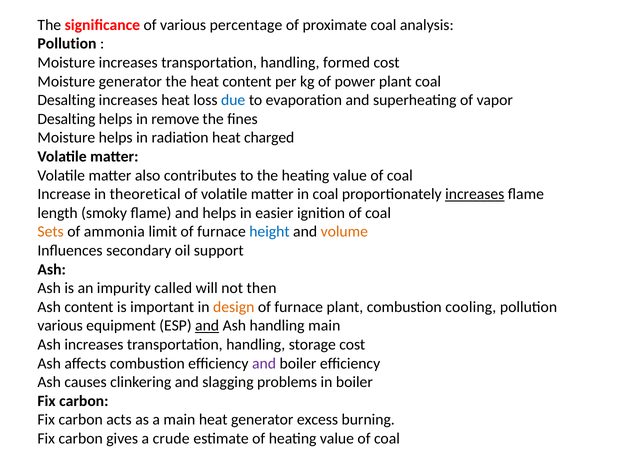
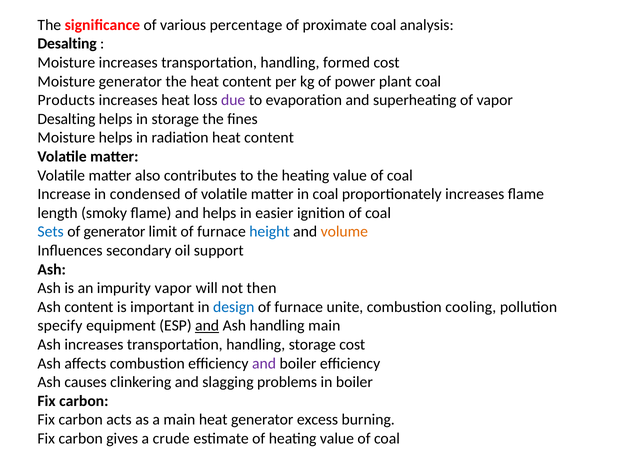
Pollution: Pollution -> Desalting (67, 44)
Desalting: Desalting -> Products (66, 100)
due colour: blue -> purple (233, 100)
in remove: remove -> storage (175, 119)
radiation heat charged: charged -> content (269, 138)
theoretical: theoretical -> condensed (145, 194)
increases underline: present -> none (475, 194)
Sets colour: orange -> blue (51, 232)
of ammonia: ammonia -> generator (115, 232)
impurity called: called -> vapor (173, 288)
design colour: orange -> blue (234, 307)
furnace plant: plant -> unite (345, 307)
various: various -> specify (60, 326)
